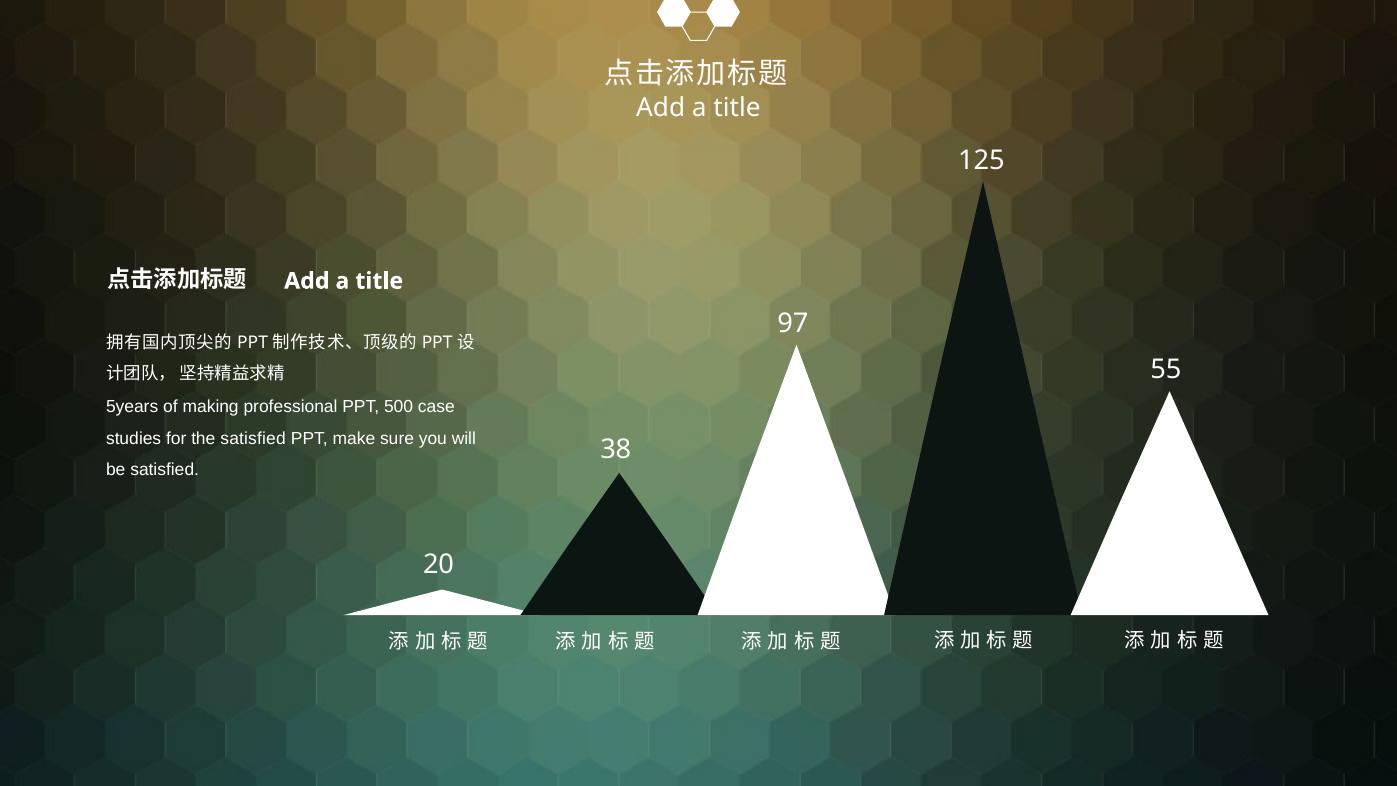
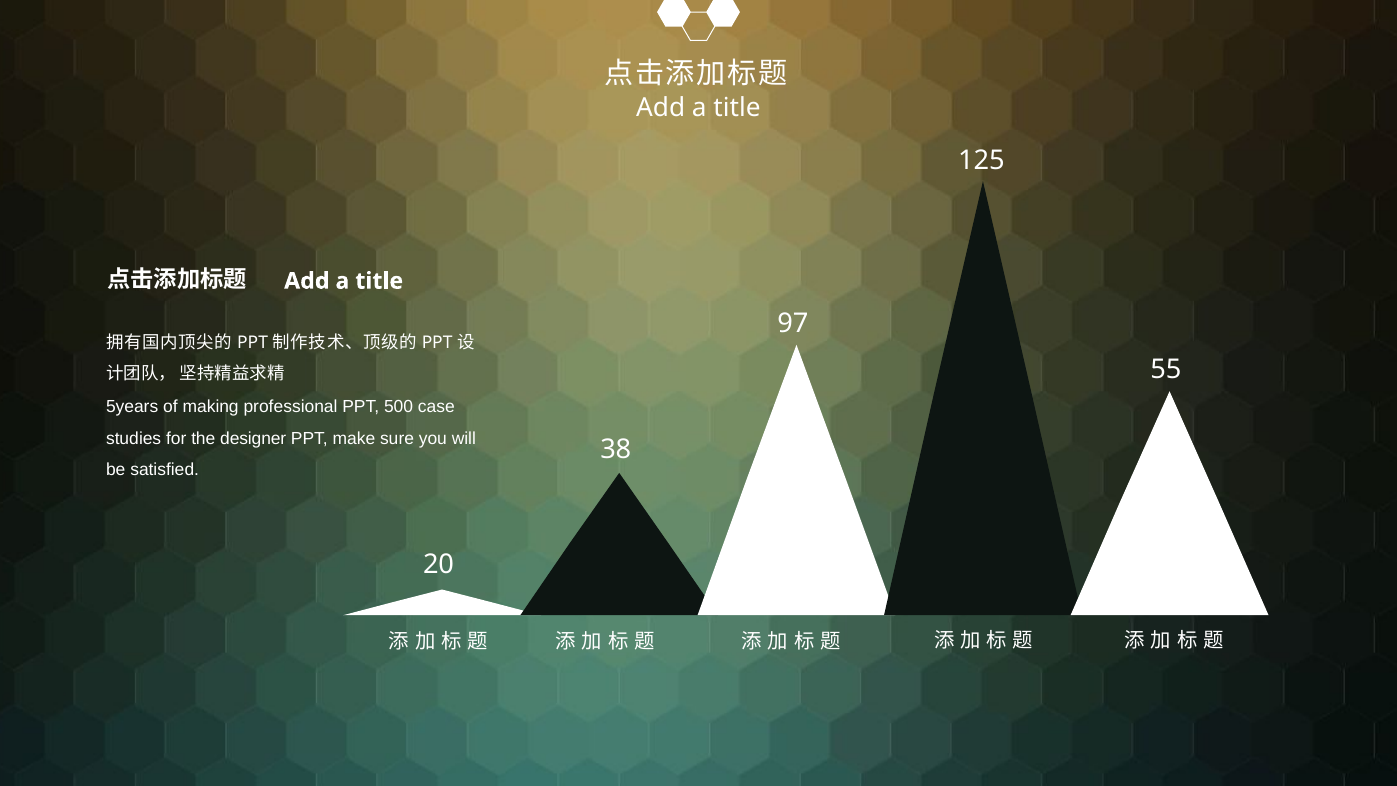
the satisfied: satisfied -> designer (253, 439)
